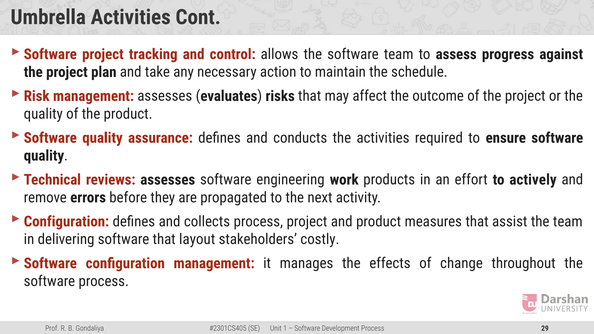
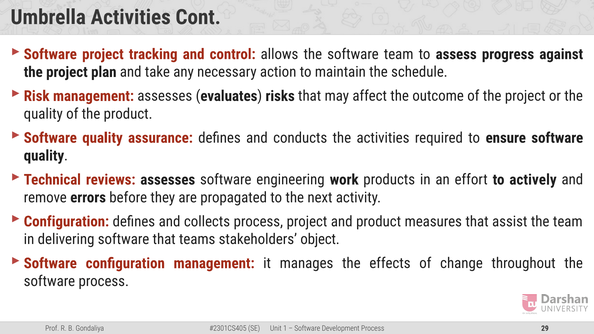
layout: layout -> teams (197, 239)
costly: costly -> object (320, 239)
